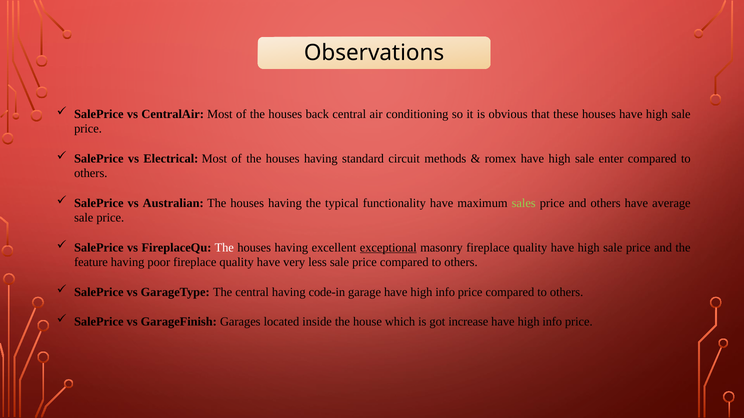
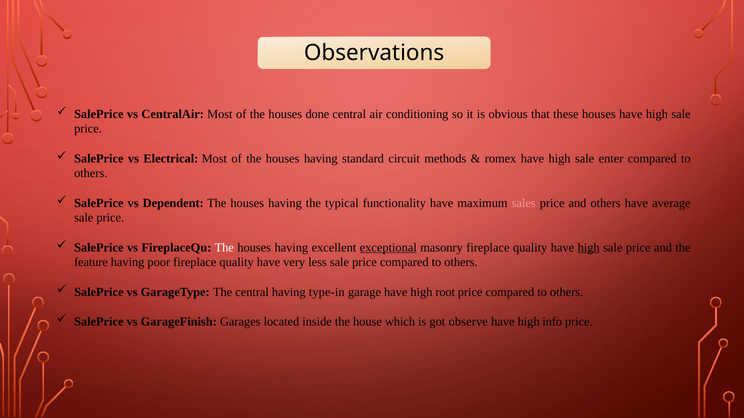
back: back -> done (317, 114)
Australian: Australian -> Dependent (173, 203)
sales colour: light green -> pink (524, 203)
high underline: none -> present (589, 248)
code-in: code-in -> type-in (327, 292)
garage have high info: info -> root (445, 292)
increase: increase -> observe (468, 322)
